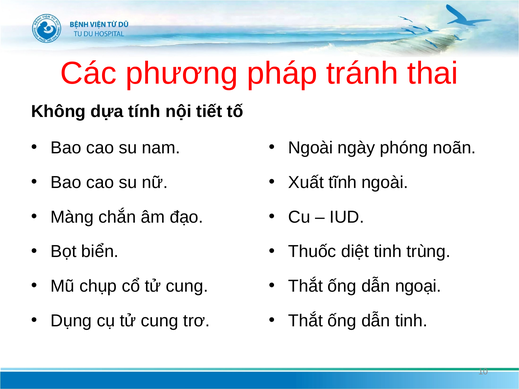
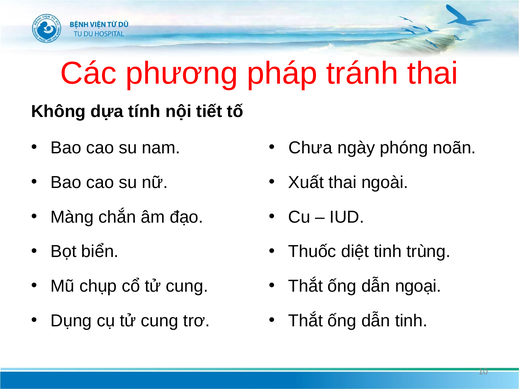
Ngoài: Ngoài -> Chưa (310, 148)
Xuất tĩnh: tĩnh -> thai (343, 183)
